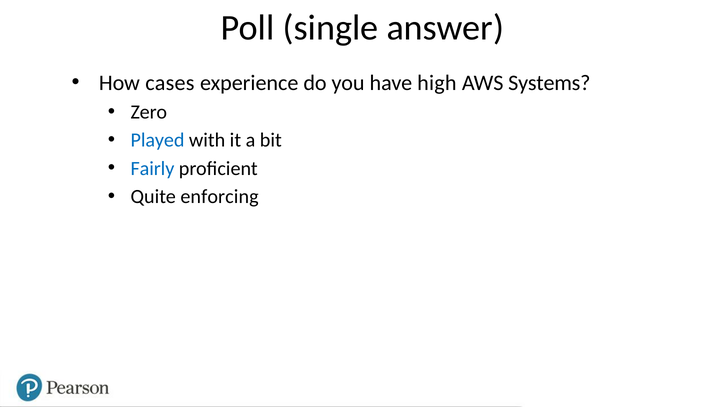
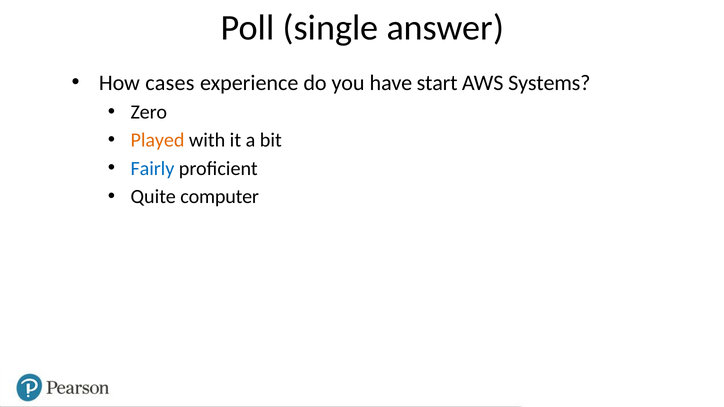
high: high -> start (437, 83)
Played colour: blue -> orange (158, 140)
enforcing: enforcing -> computer (220, 197)
